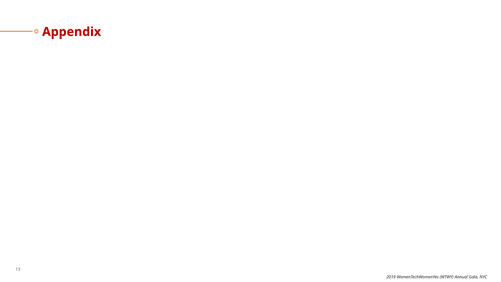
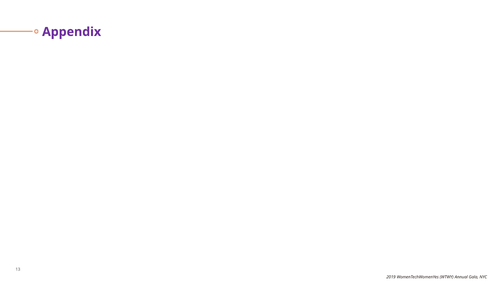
Appendix colour: red -> purple (72, 32)
